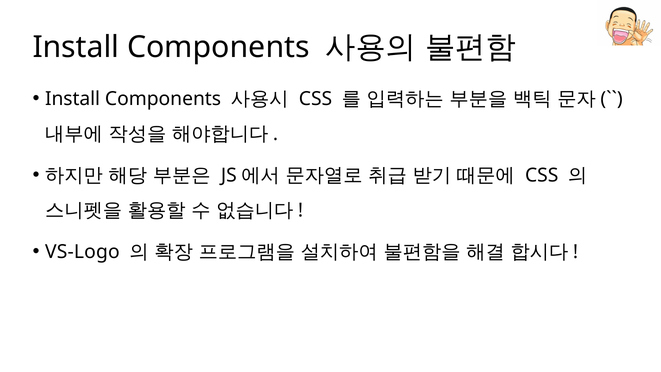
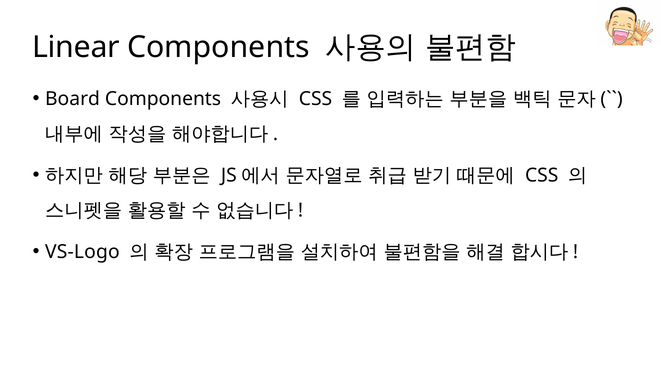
Install: Install -> Linear (76, 47)
Install: Install -> Board (73, 99)
